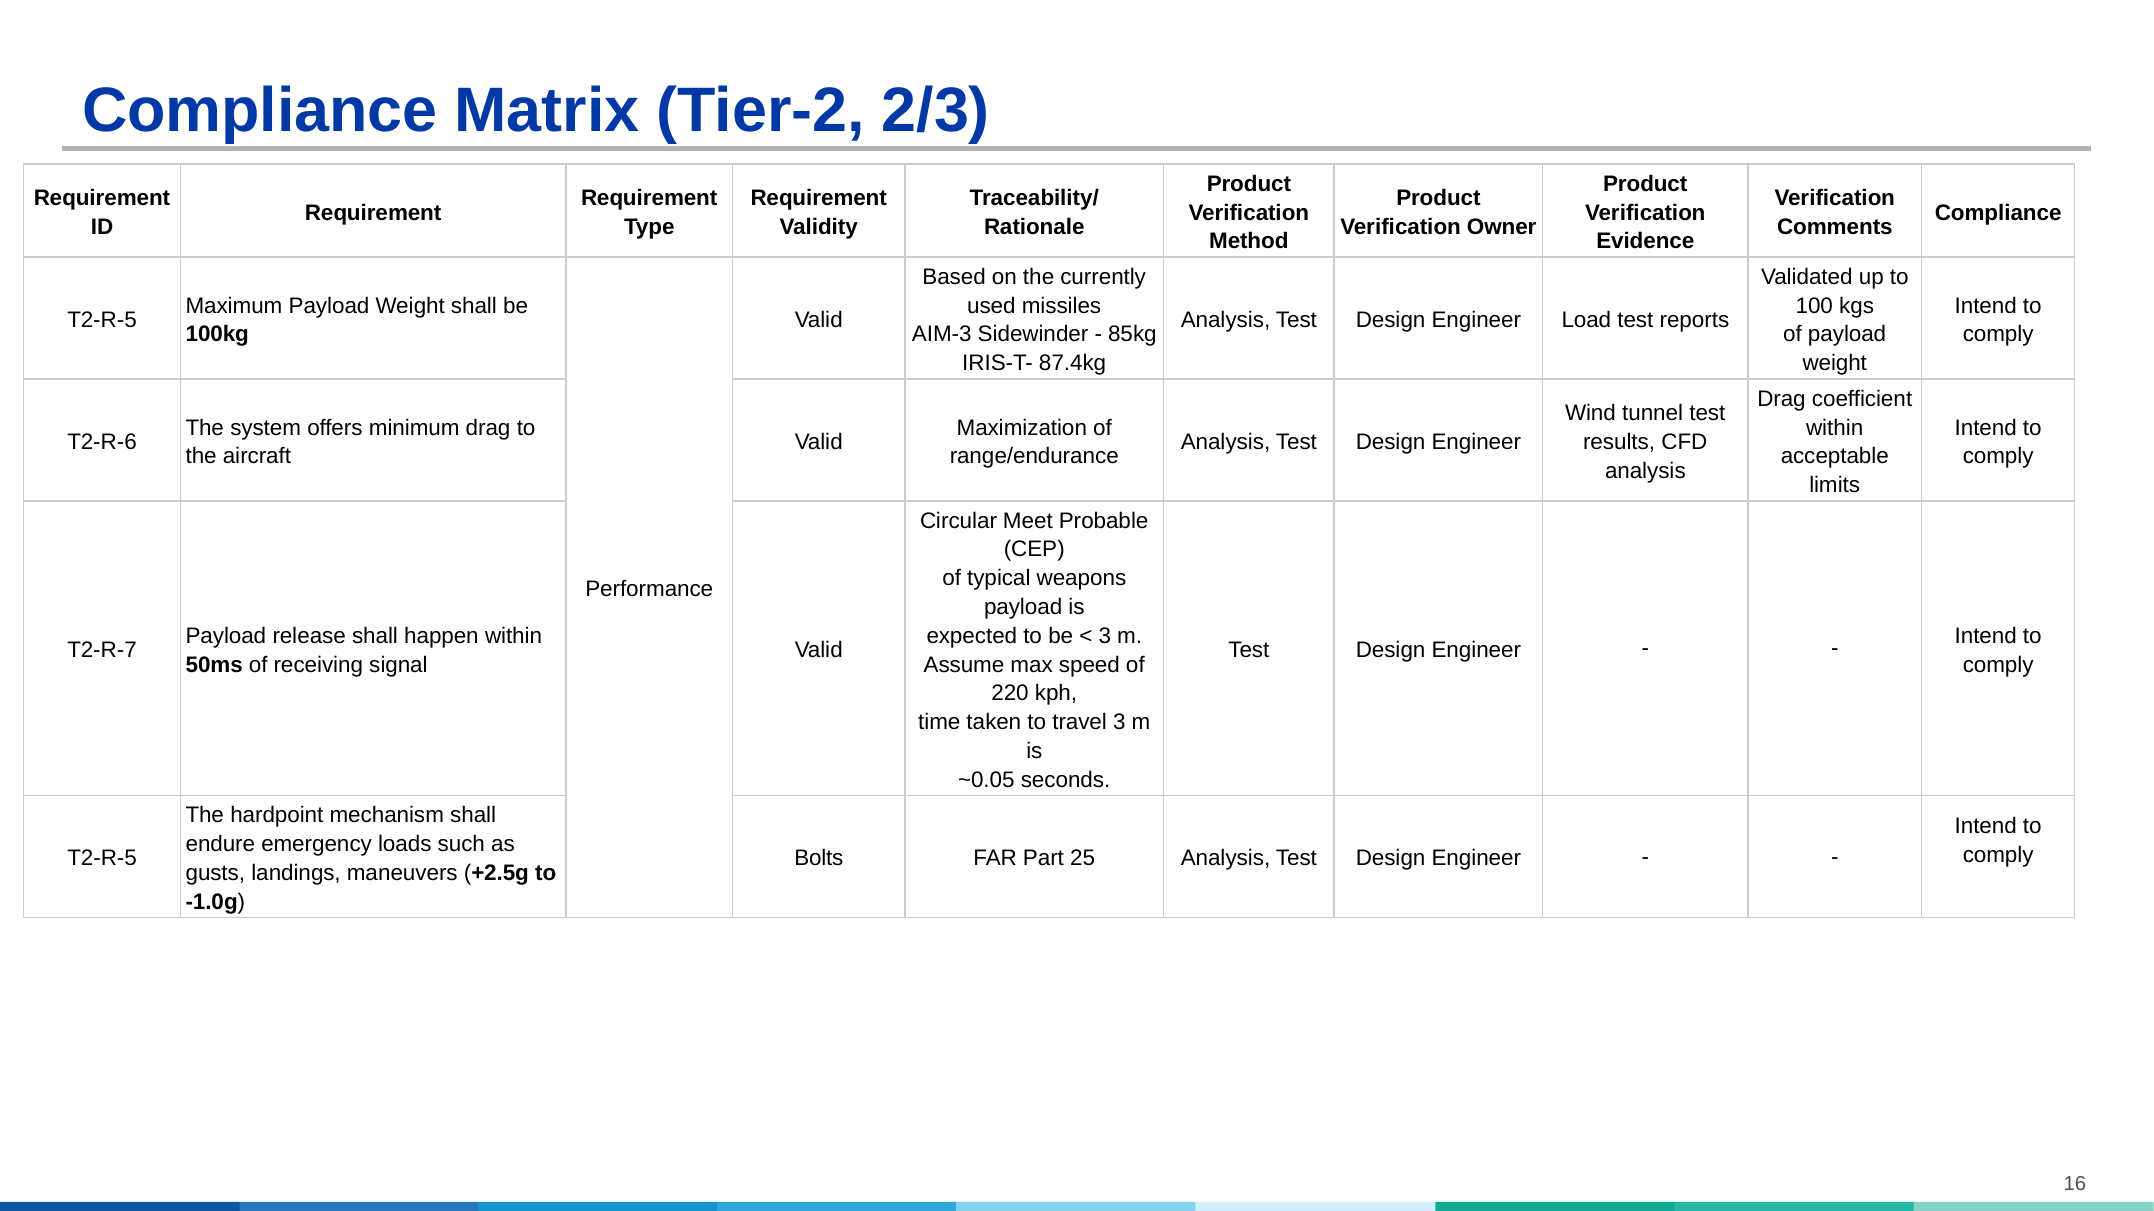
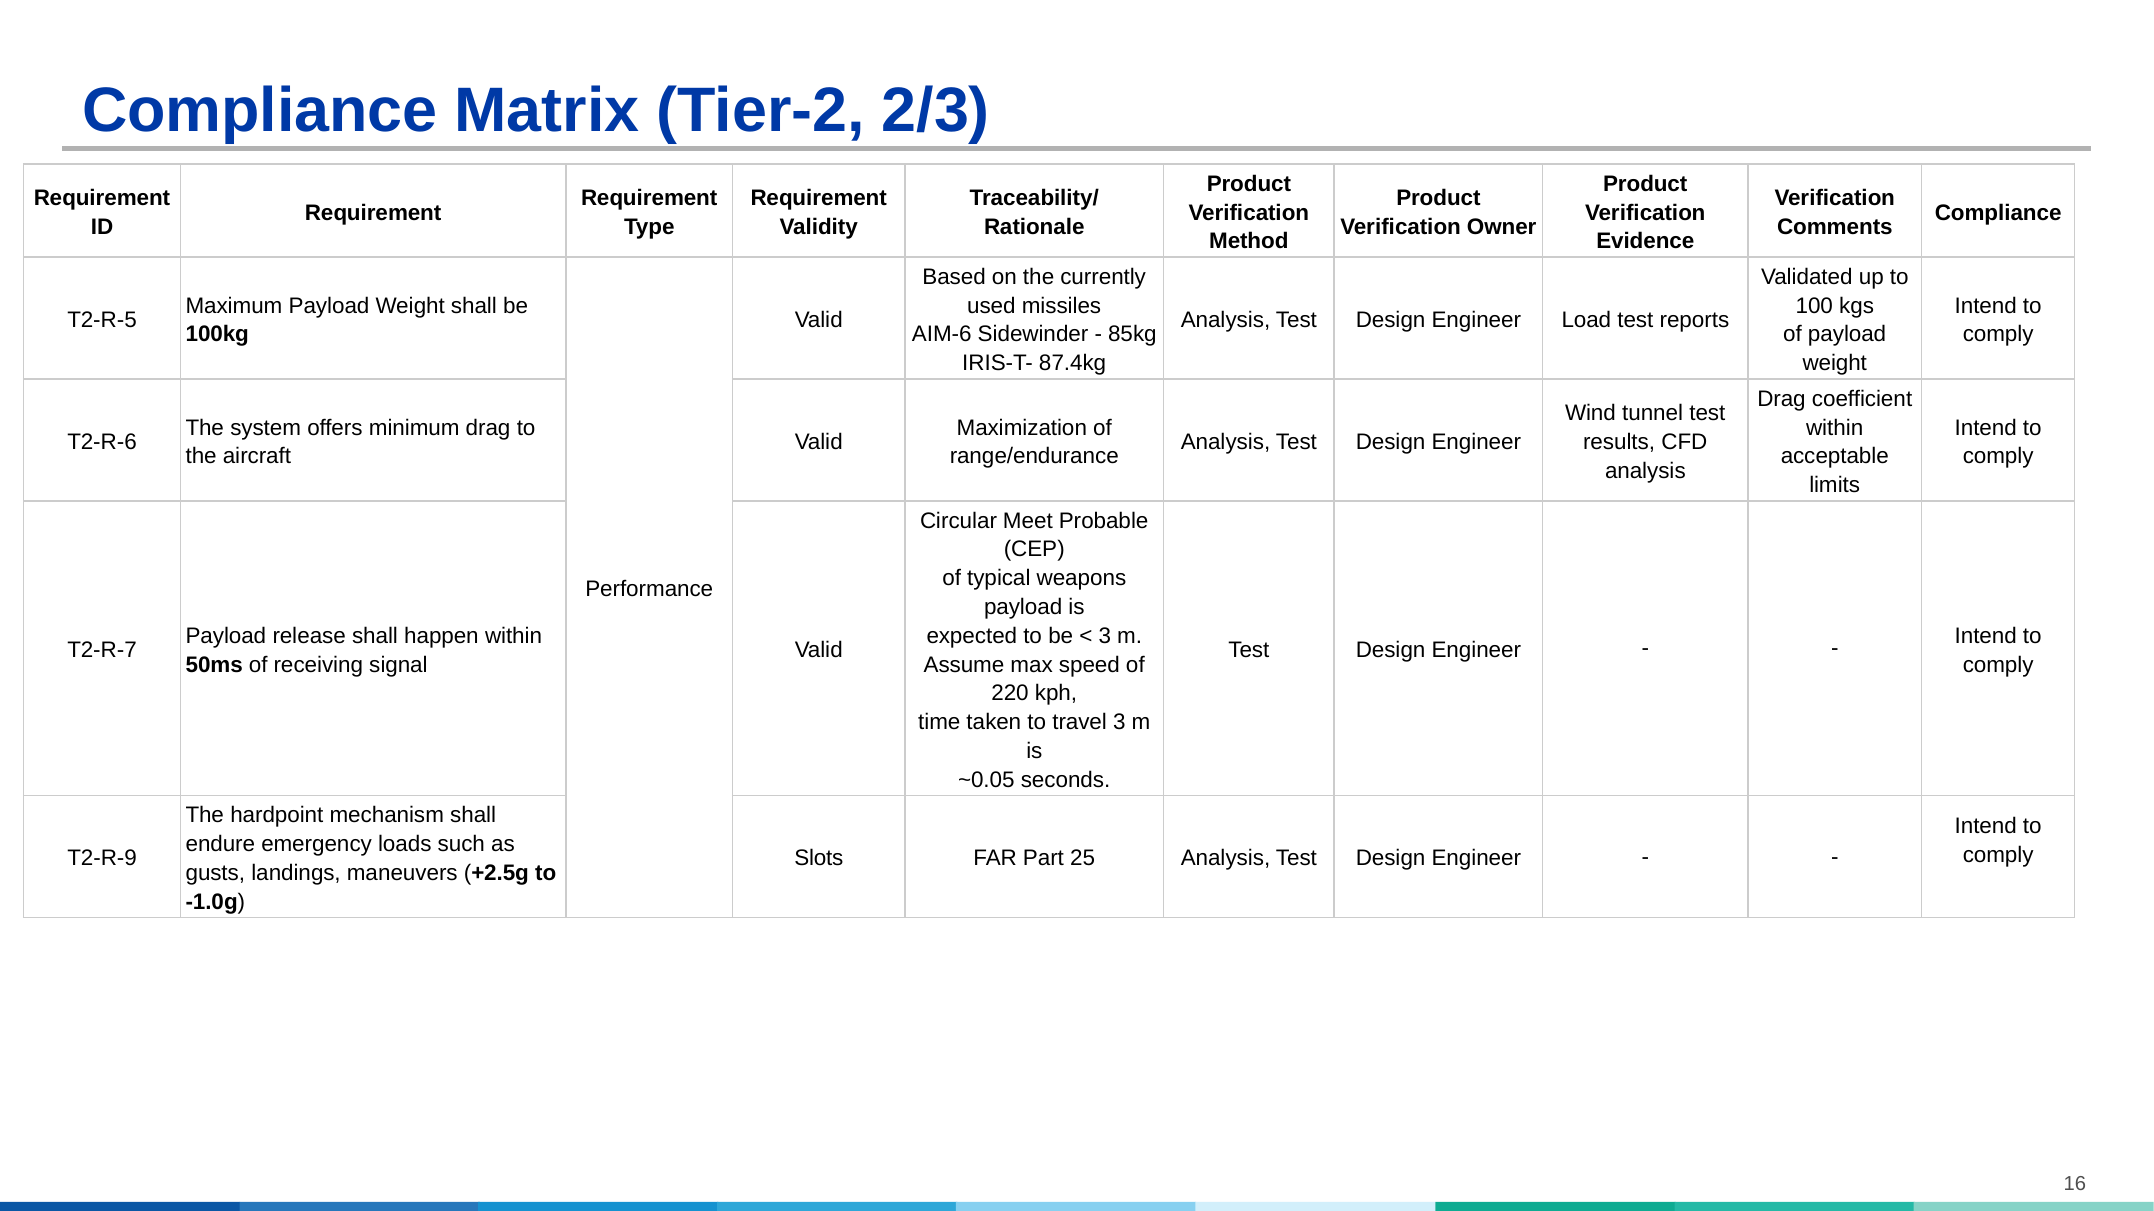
AIM-3: AIM-3 -> AIM-6 (942, 335)
T2-R-5: T2-R-5 -> T2-R-9 (102, 859)
Bolts: Bolts -> Slots (819, 859)
